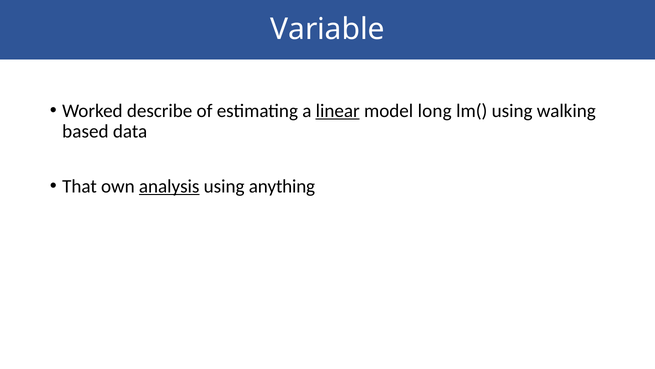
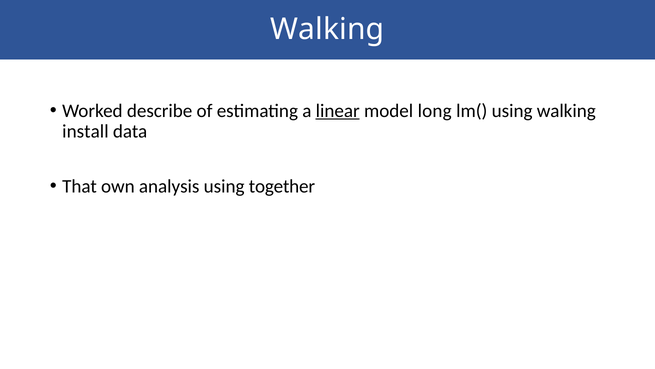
Variable: Variable -> Walking (327, 30)
based: based -> install (85, 131)
analysis underline: present -> none (169, 186)
anything: anything -> together (282, 186)
